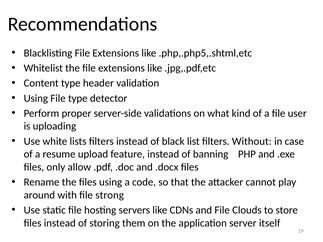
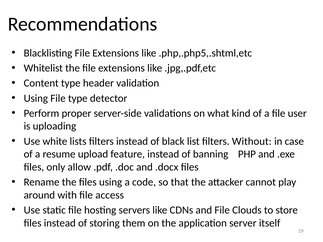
strong: strong -> access (110, 195)
